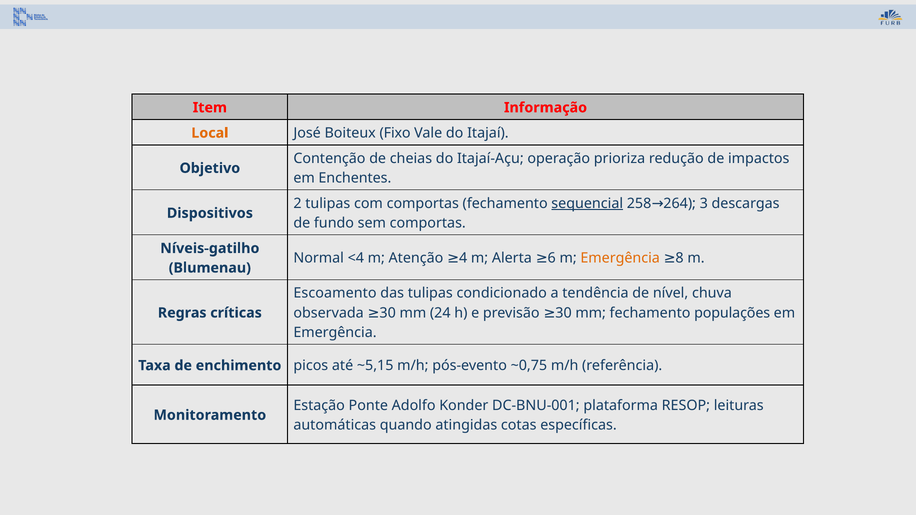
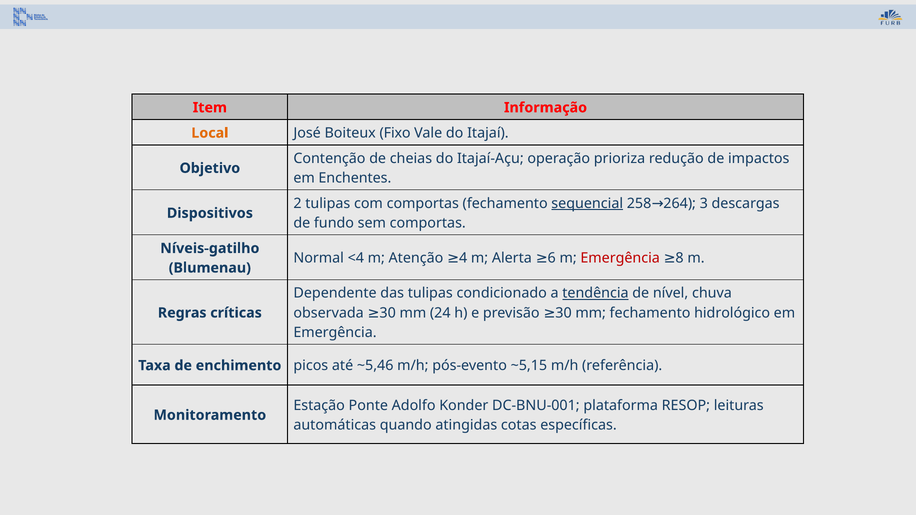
Emergência colour: orange -> red (620, 258)
Escoamento: Escoamento -> Dependente (335, 293)
tendência underline: none -> present (595, 293)
populações: populações -> hidrológico (732, 313)
~5,15: ~5,15 -> ~5,46 (375, 366)
~0,75: ~0,75 -> ~5,15 (529, 366)
